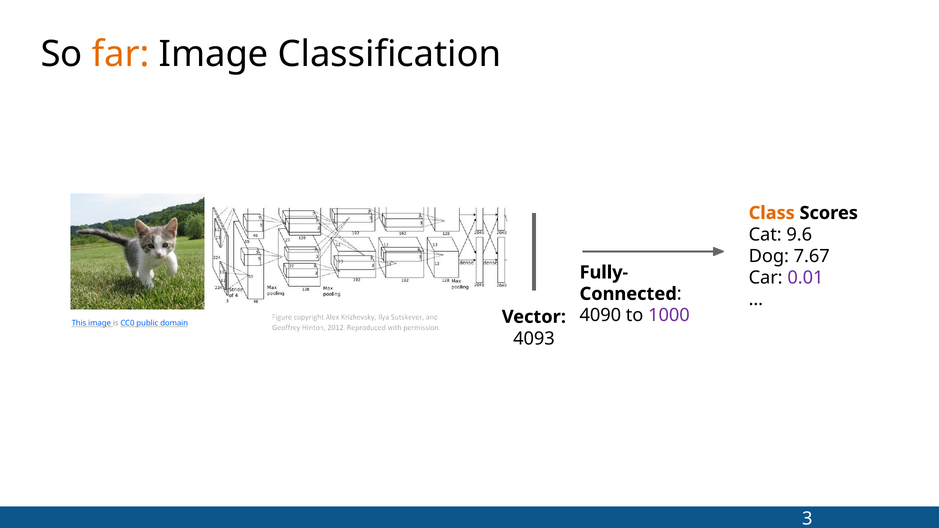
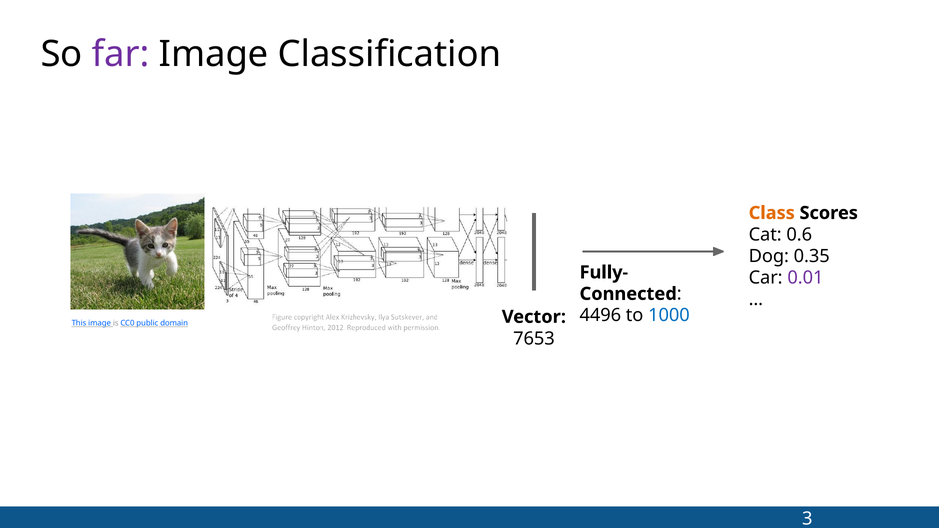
far colour: orange -> purple (121, 54)
9.6: 9.6 -> 0.6 (799, 235)
7.67: 7.67 -> 0.35 (812, 256)
4090: 4090 -> 4496 (600, 315)
1000 colour: purple -> blue (669, 315)
4093: 4093 -> 7653 (534, 339)
